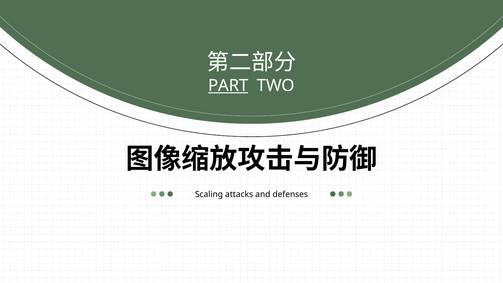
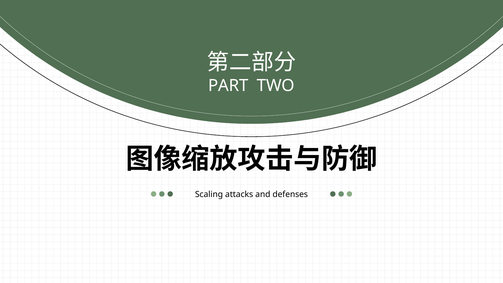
PART underline: present -> none (228, 85)
